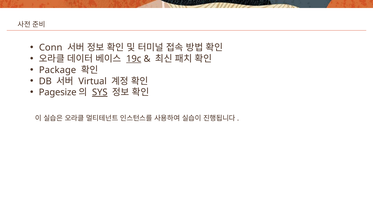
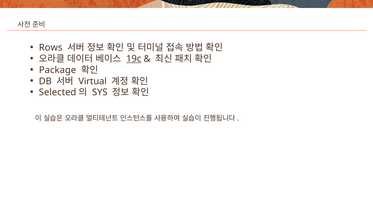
Conn: Conn -> Rows (51, 48)
Pagesize: Pagesize -> Selected (58, 92)
SYS underline: present -> none (100, 92)
